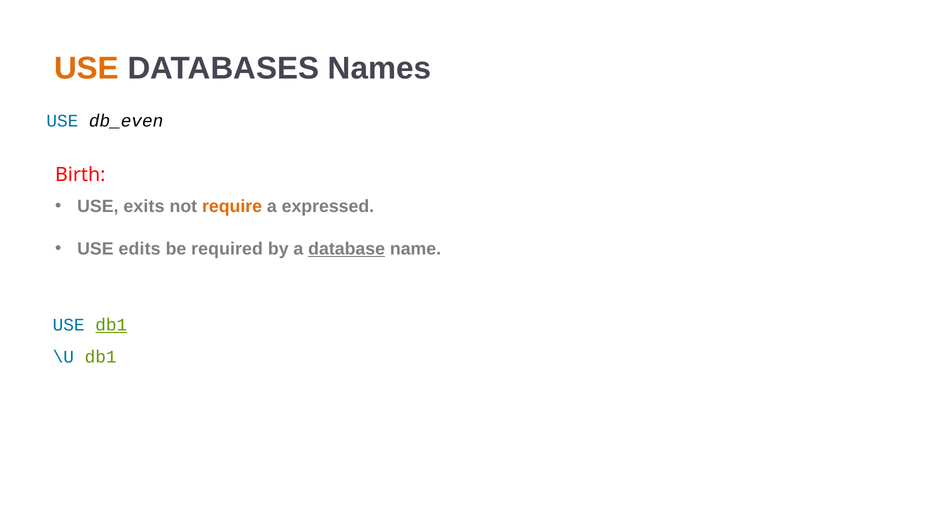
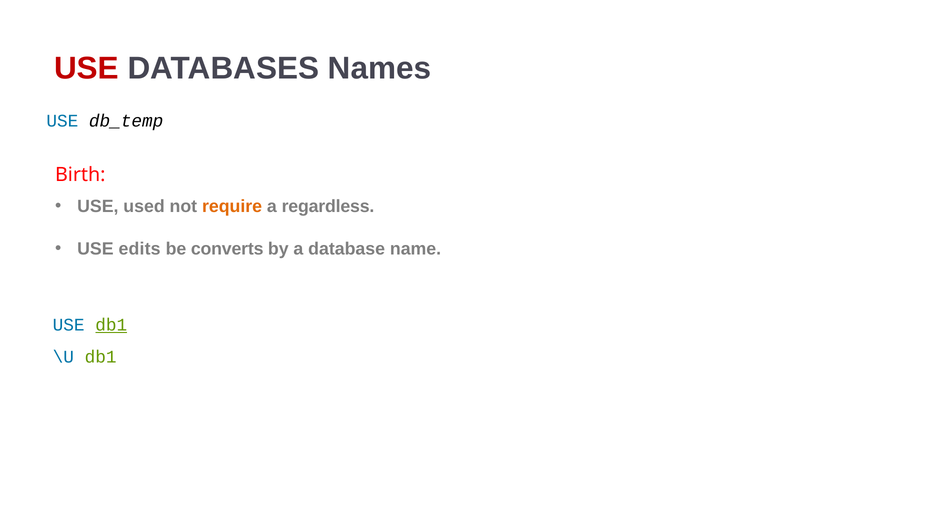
USE colour: orange -> red (87, 68)
db_even: db_even -> db_temp (126, 121)
exits: exits -> used (144, 207)
expressed: expressed -> regardless (328, 207)
required: required -> converts (227, 249)
database underline: present -> none (347, 249)
